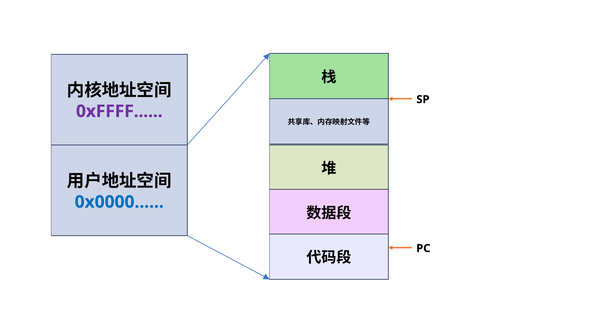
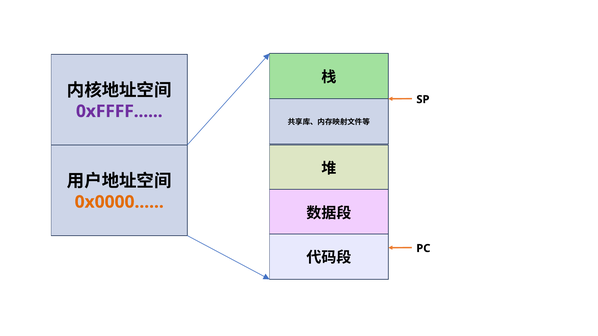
0x0000 colour: blue -> orange (119, 202)
